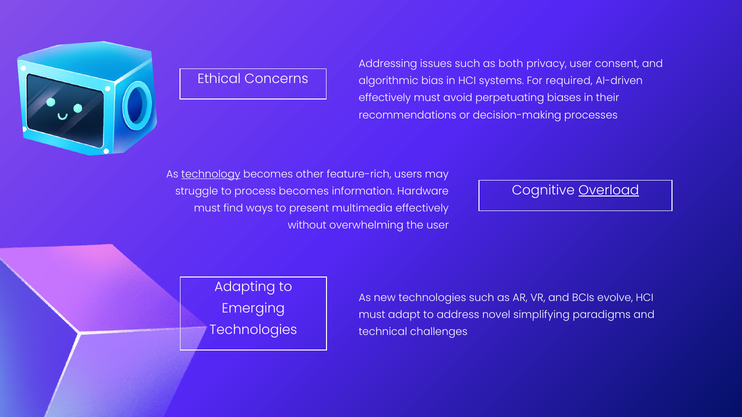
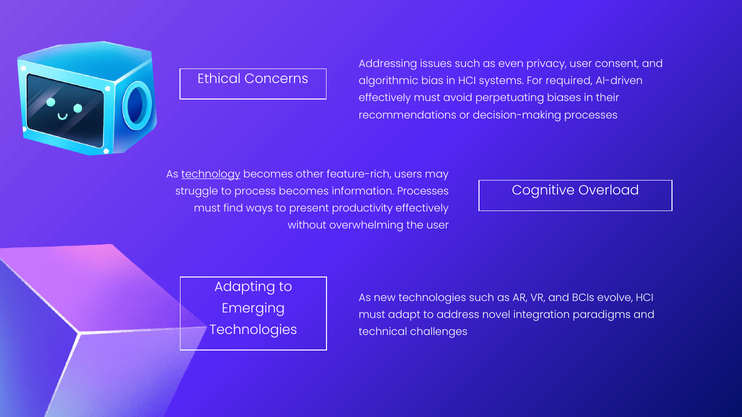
both: both -> even (511, 64)
Overload underline: present -> none (609, 191)
information Hardware: Hardware -> Processes (423, 191)
multimedia: multimedia -> productivity (362, 208)
simplifying: simplifying -> integration (542, 315)
